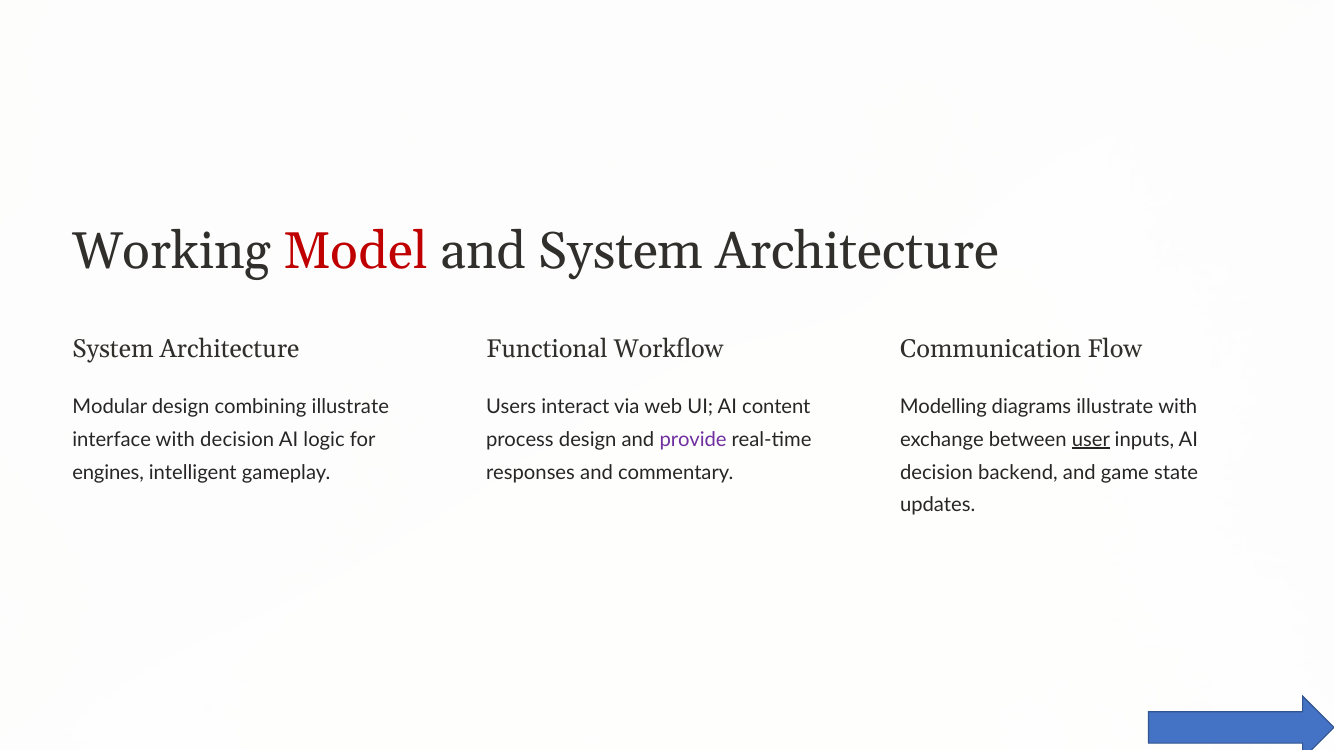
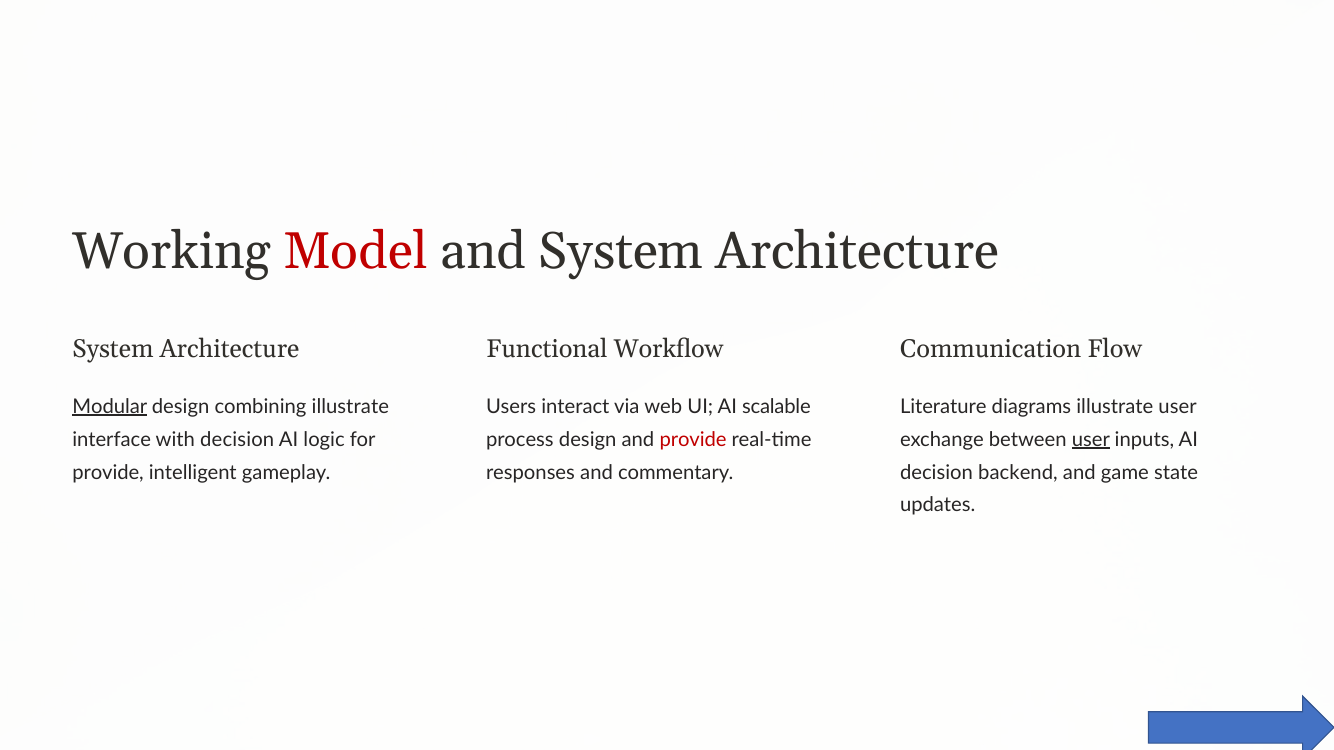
Modular underline: none -> present (110, 407)
content: content -> scalable (776, 407)
Modelling: Modelling -> Literature (943, 407)
illustrate with: with -> user (1178, 407)
provide colour: purple -> red (693, 440)
engines: engines -> provide (108, 473)
